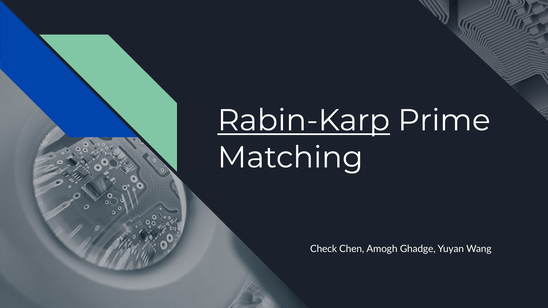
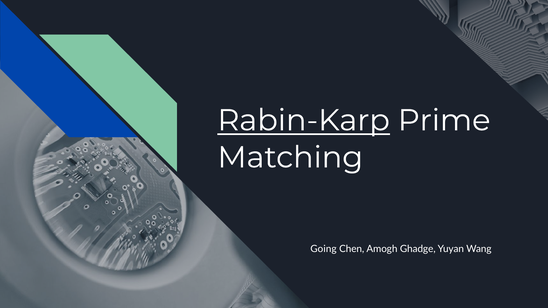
Check: Check -> Going (323, 249)
